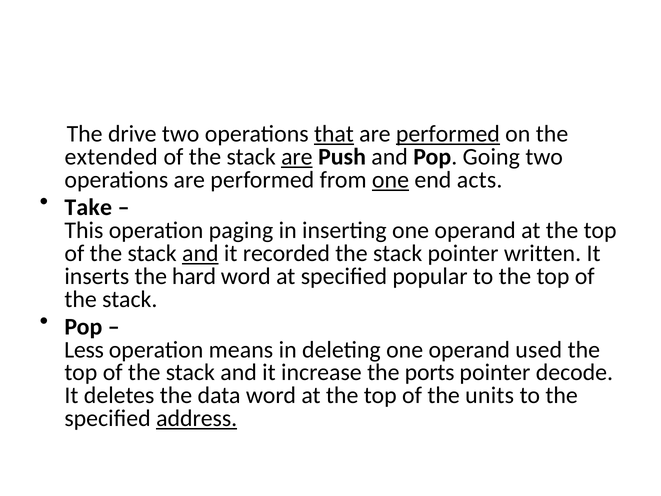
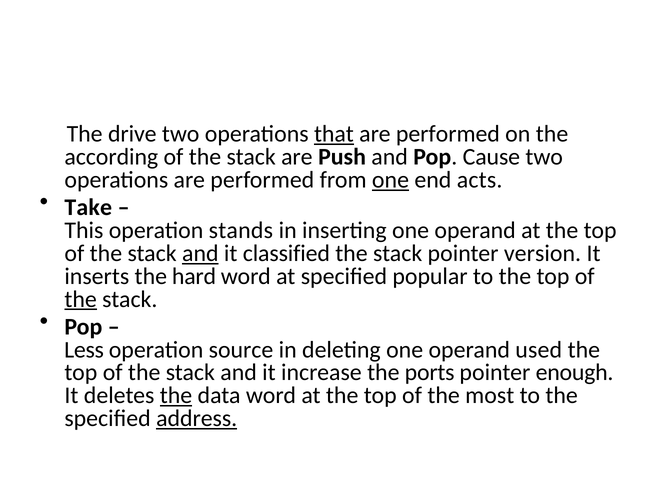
performed underline: present -> none (448, 134)
extended: extended -> according (111, 157)
are underline: present -> none (297, 157)
Going: Going -> Cause (491, 157)
paging: paging -> stands (241, 230)
recorded: recorded -> classified (286, 253)
written: written -> version (543, 253)
the underline: none -> present (81, 299)
means: means -> source (241, 349)
decode: decode -> enough (575, 372)
the underline: none -> present (176, 395)
units: units -> most (490, 395)
